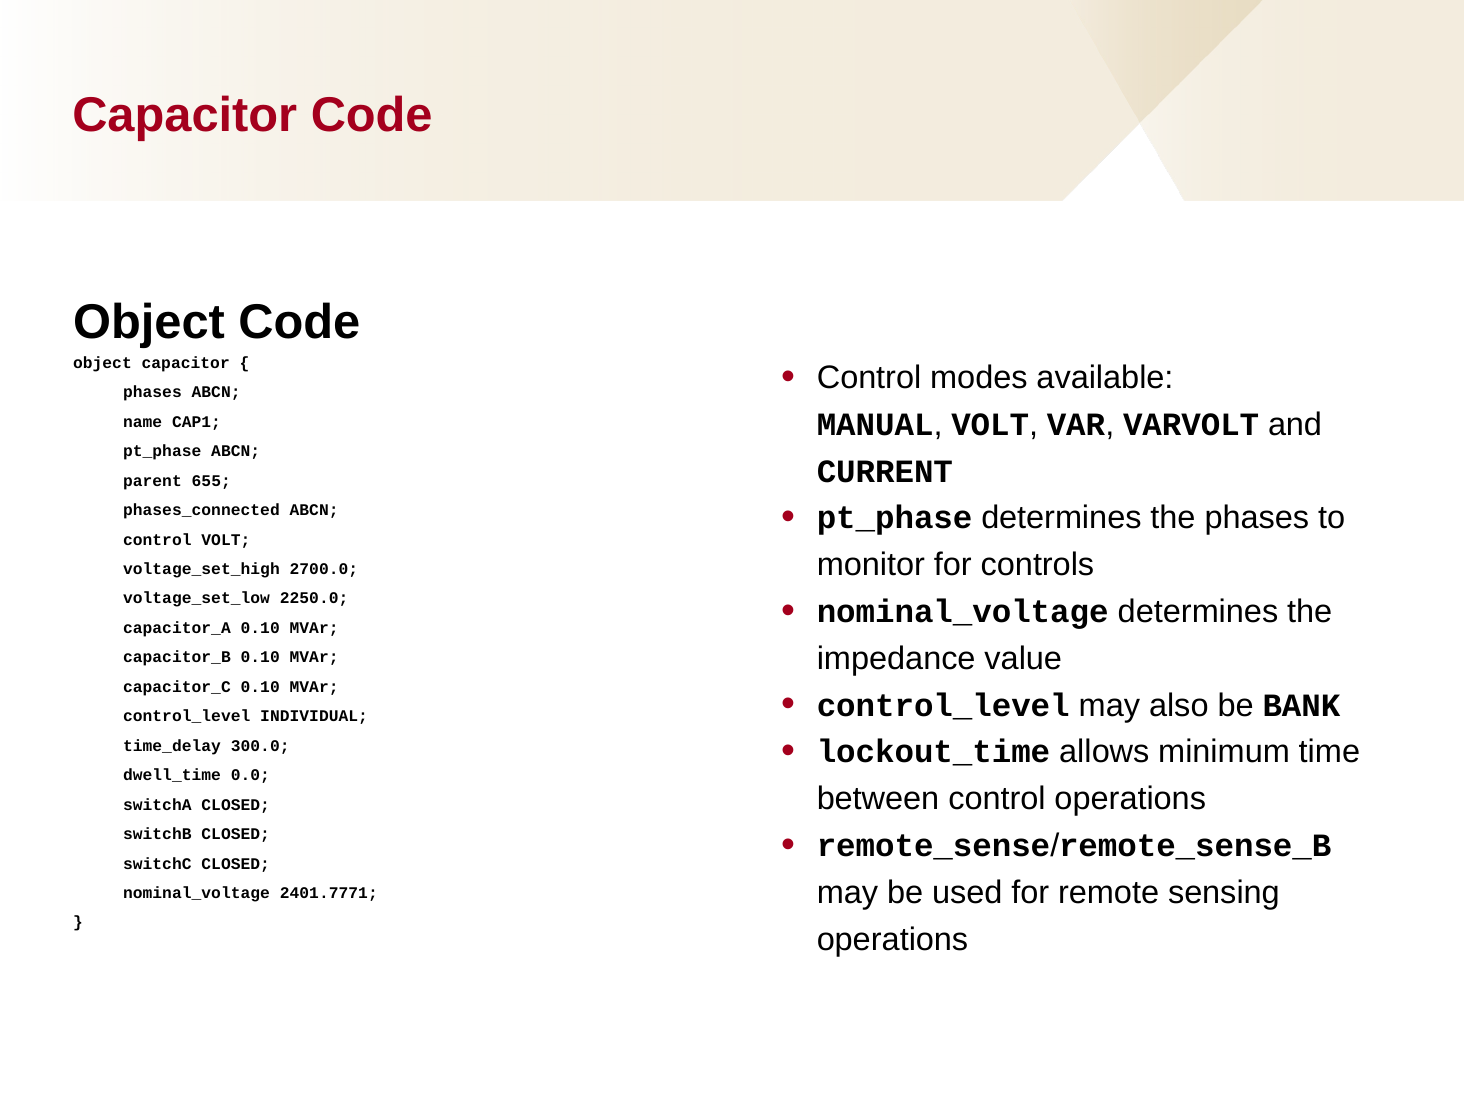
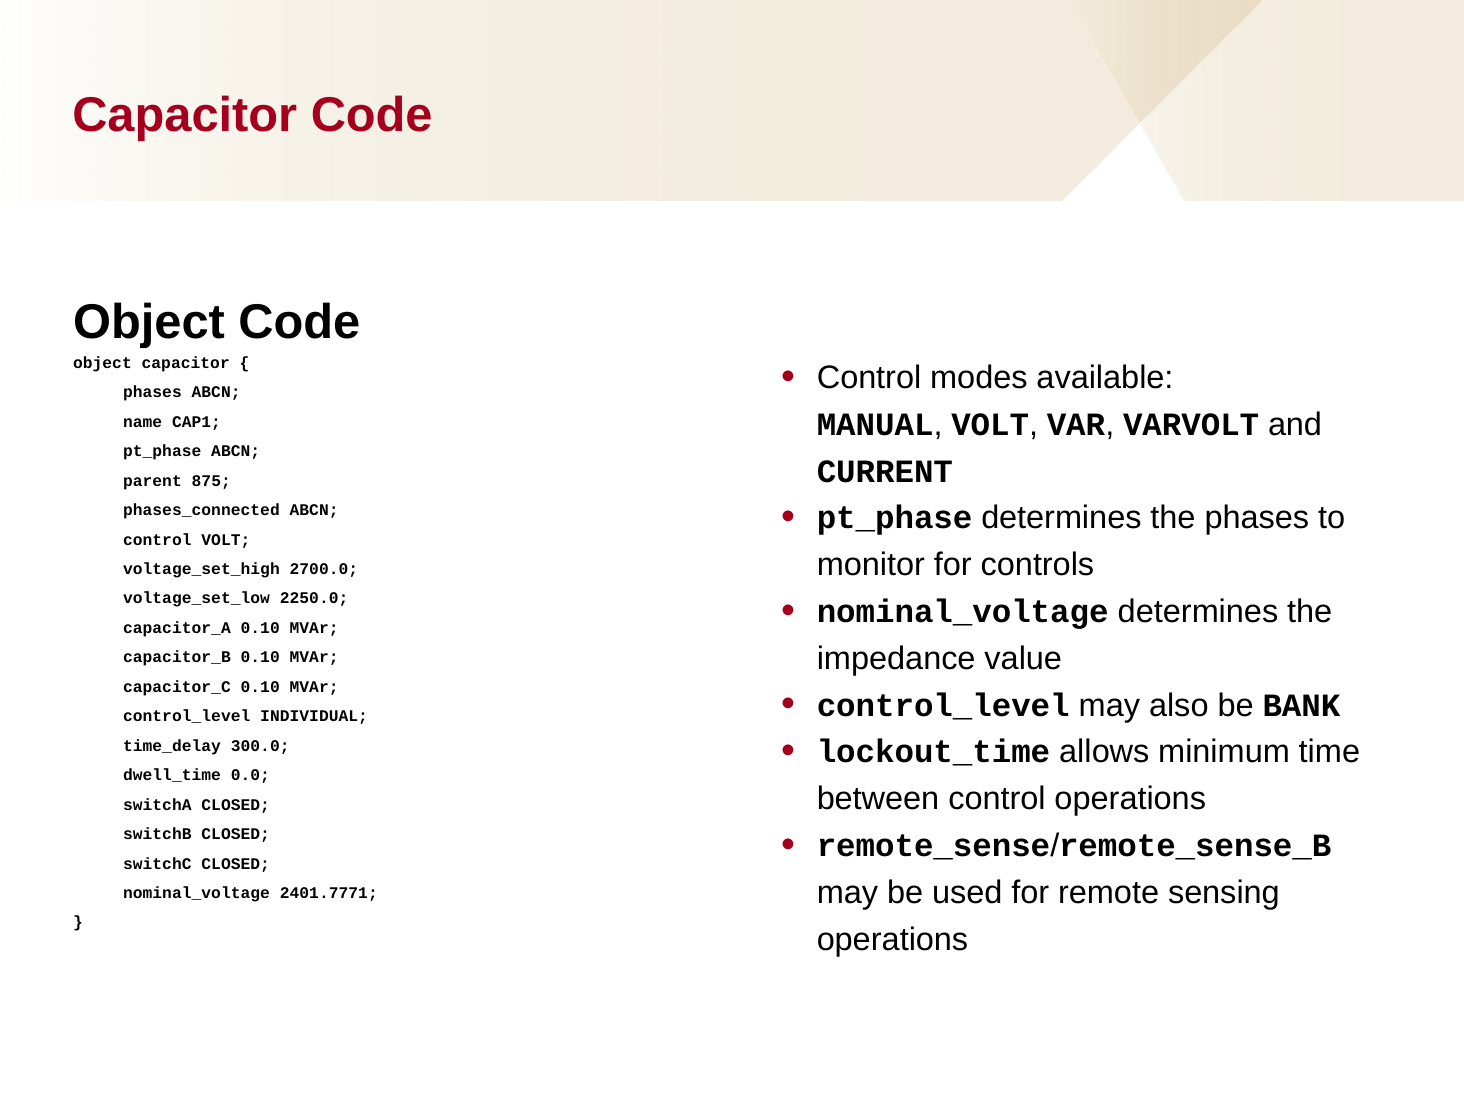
655: 655 -> 875 (211, 481)
